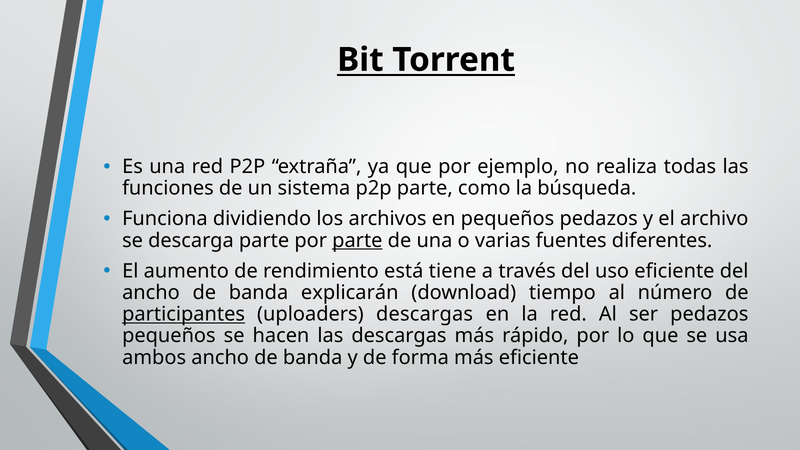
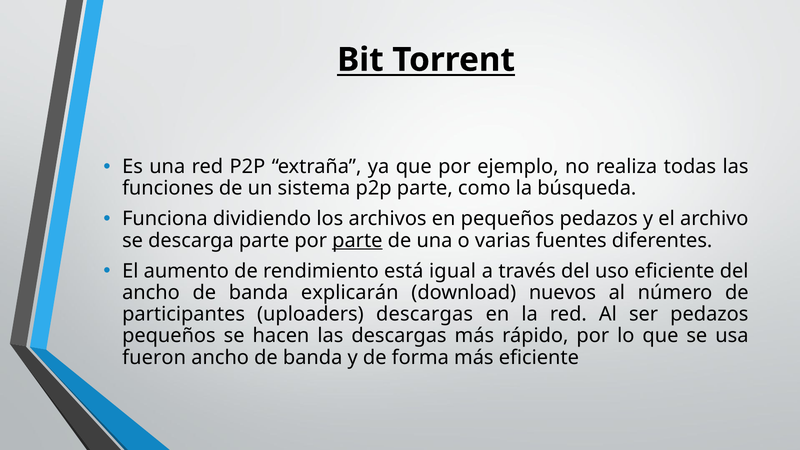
tiene: tiene -> igual (453, 271)
tiempo: tiempo -> nuevos (562, 293)
participantes underline: present -> none (184, 314)
ambos: ambos -> fueron (154, 357)
